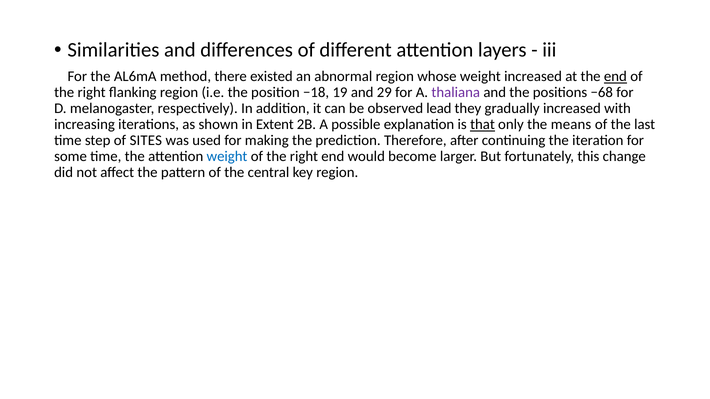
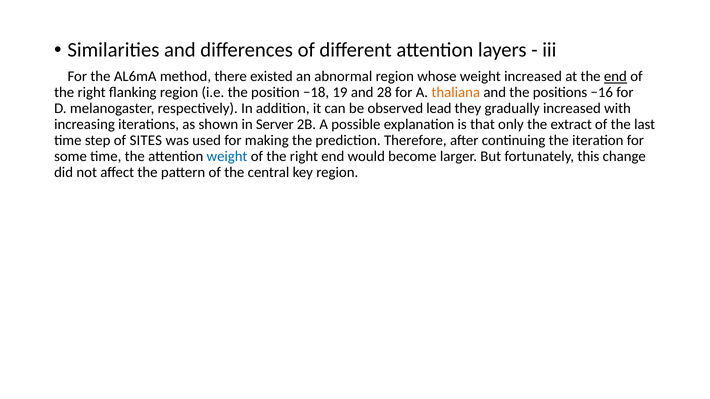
29: 29 -> 28 (384, 93)
thaliana colour: purple -> orange (456, 93)
−68: −68 -> −16 (602, 93)
Extent: Extent -> Server (275, 125)
that underline: present -> none (482, 125)
means: means -> extract (571, 125)
